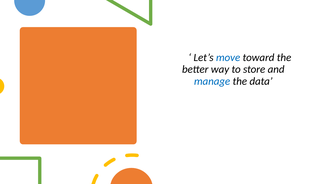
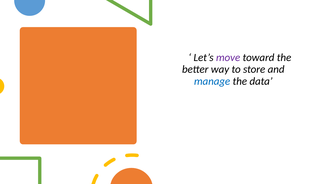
move colour: blue -> purple (228, 57)
